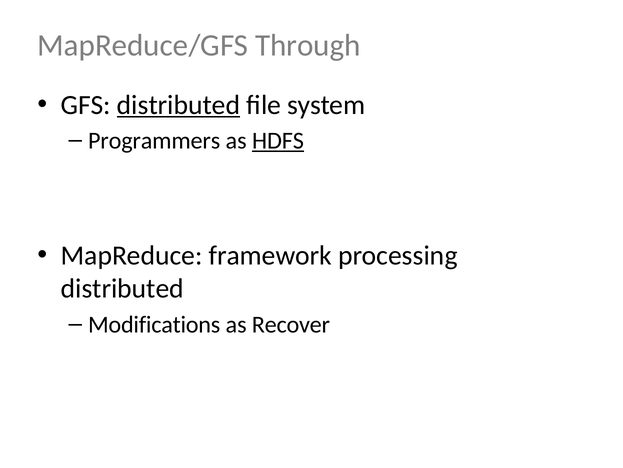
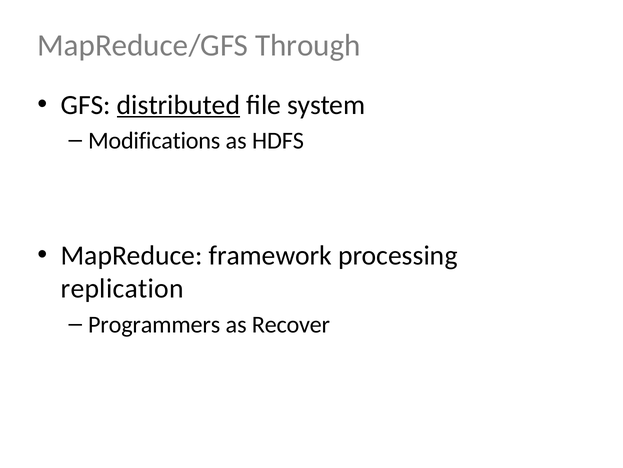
Programmers: Programmers -> Modifications (154, 141)
HDFS underline: present -> none (278, 141)
distributed: distributed -> replication (122, 288)
Modifications: Modifications -> Programmers (154, 324)
